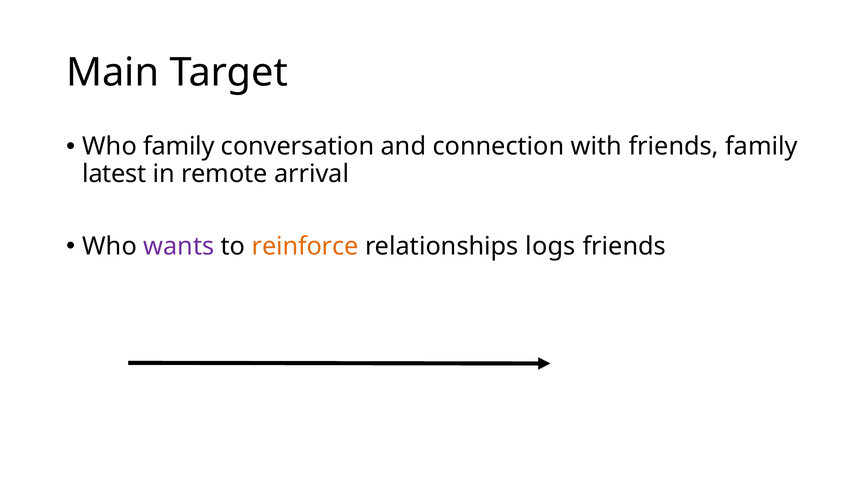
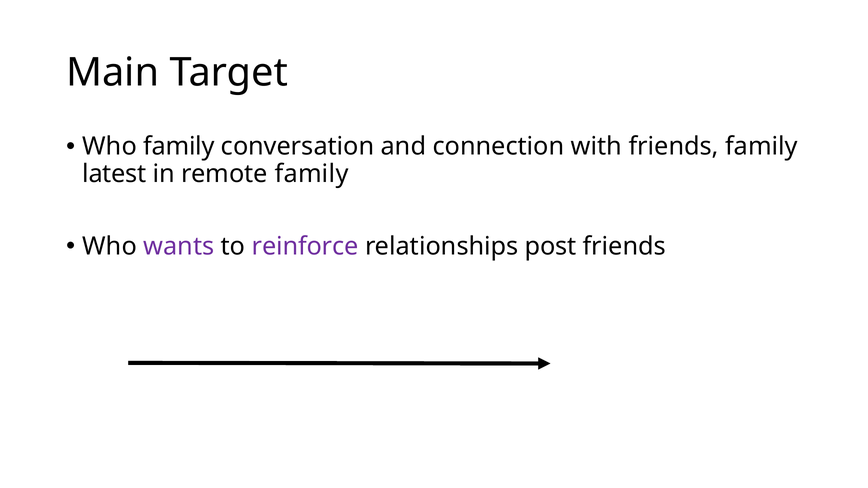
remote arrival: arrival -> family (312, 174)
reinforce colour: orange -> purple (305, 247)
logs: logs -> post (551, 247)
